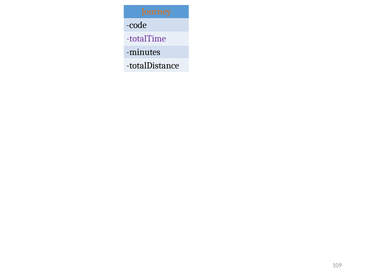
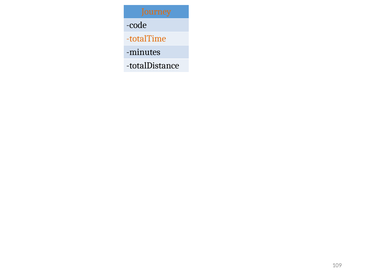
totalTime colour: purple -> orange (146, 39)
